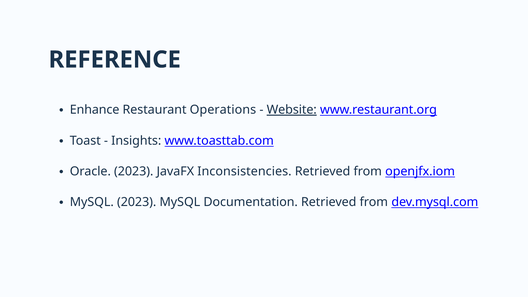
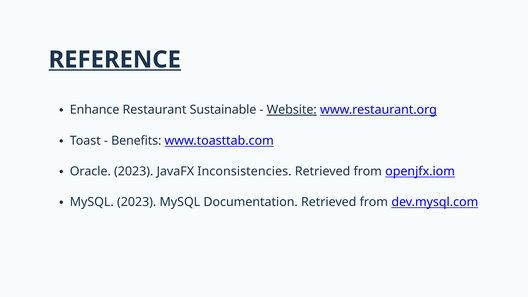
REFERENCE underline: none -> present (115, 60)
Operations: Operations -> Sustainable (223, 110)
Insights: Insights -> Benefits (136, 141)
